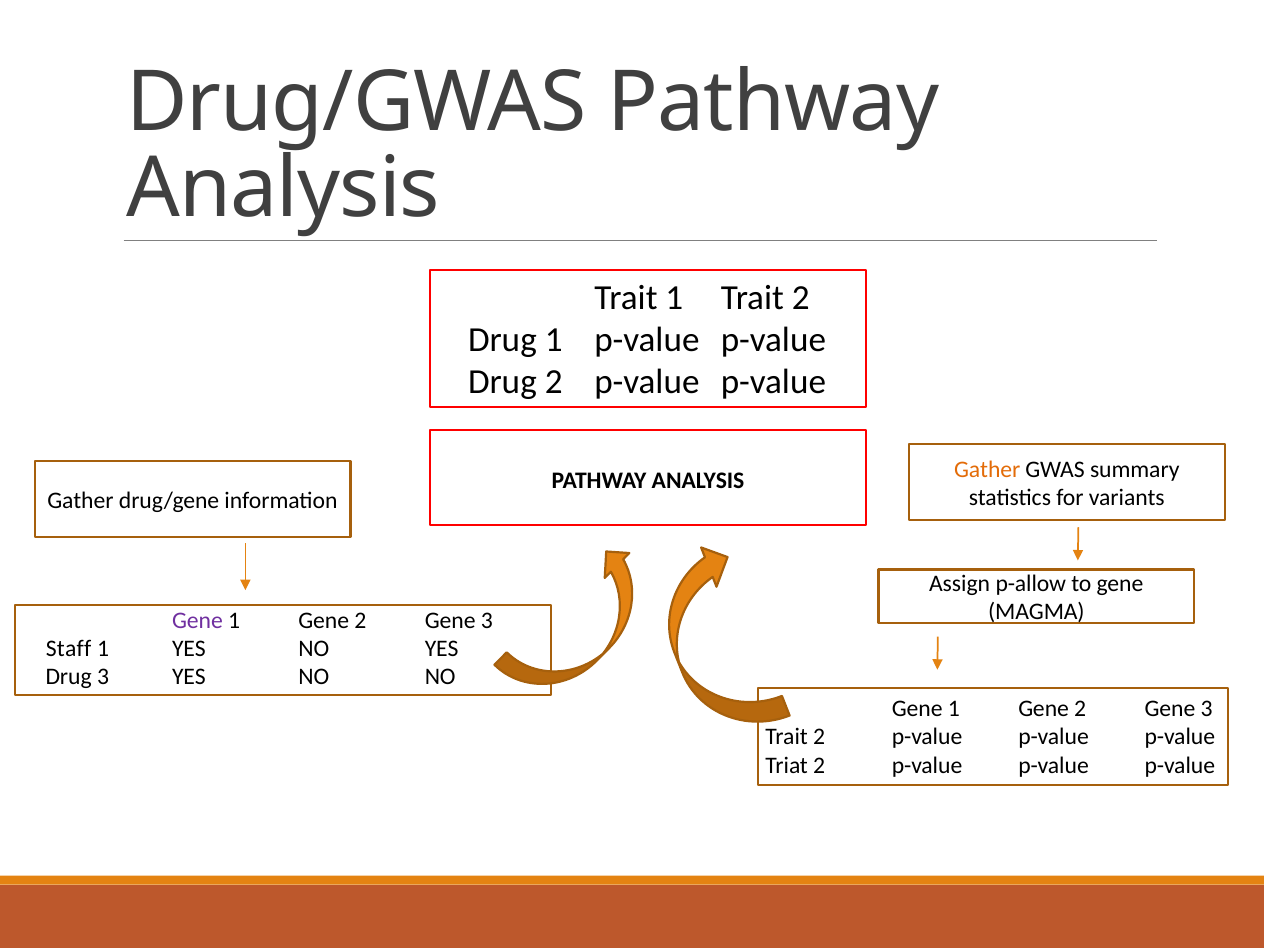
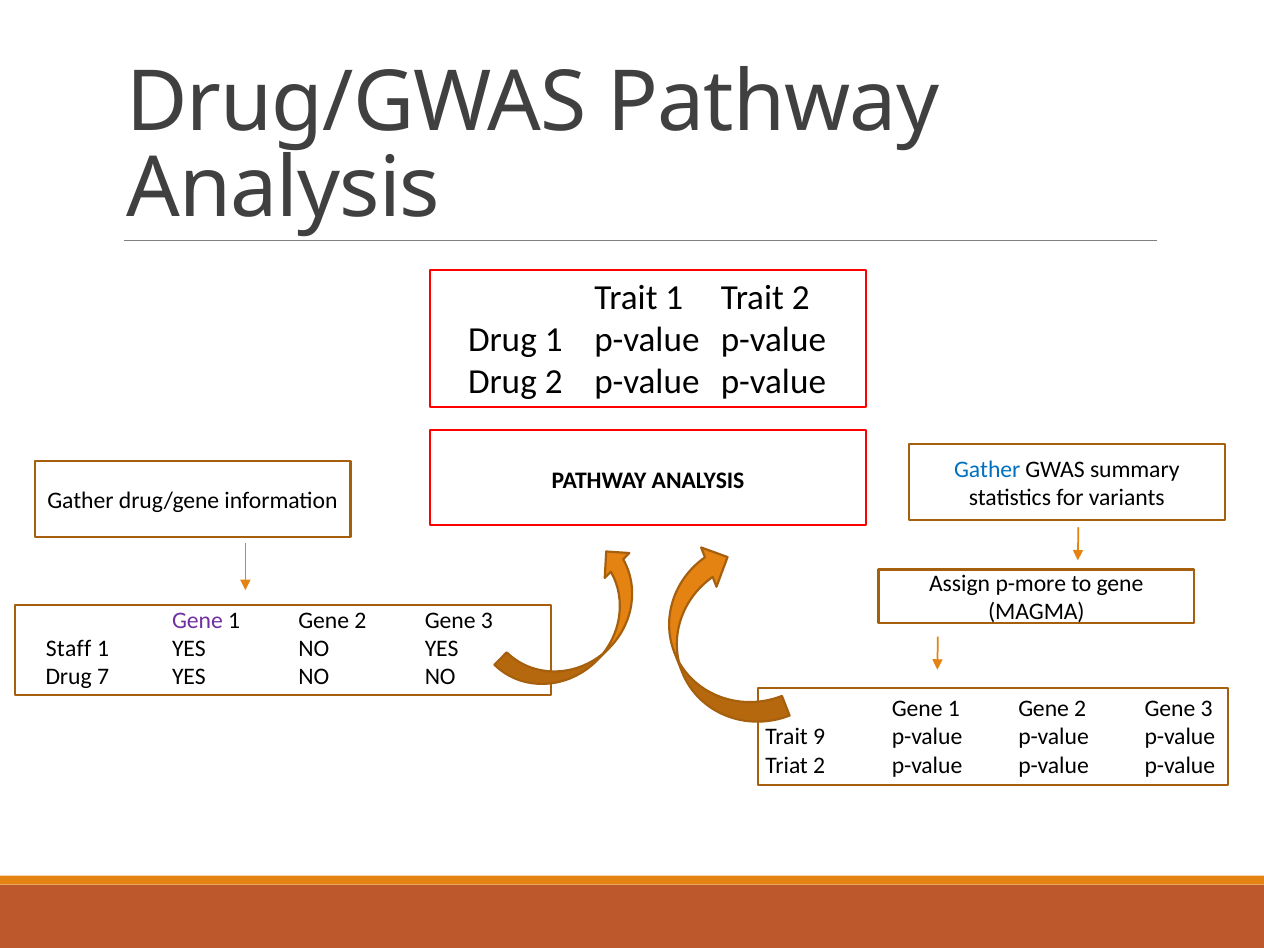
Gather colour: orange -> blue (987, 469)
p-allow: p-allow -> p-more (1031, 584)
Drug 3: 3 -> 7 (103, 677)
2: 2 -> 9 (819, 737)
